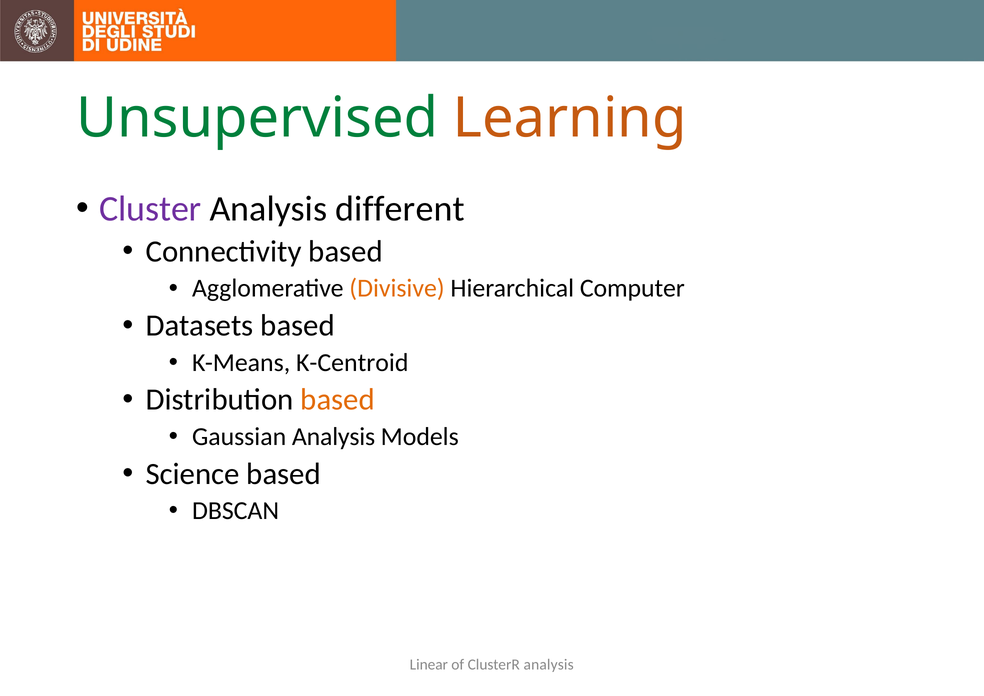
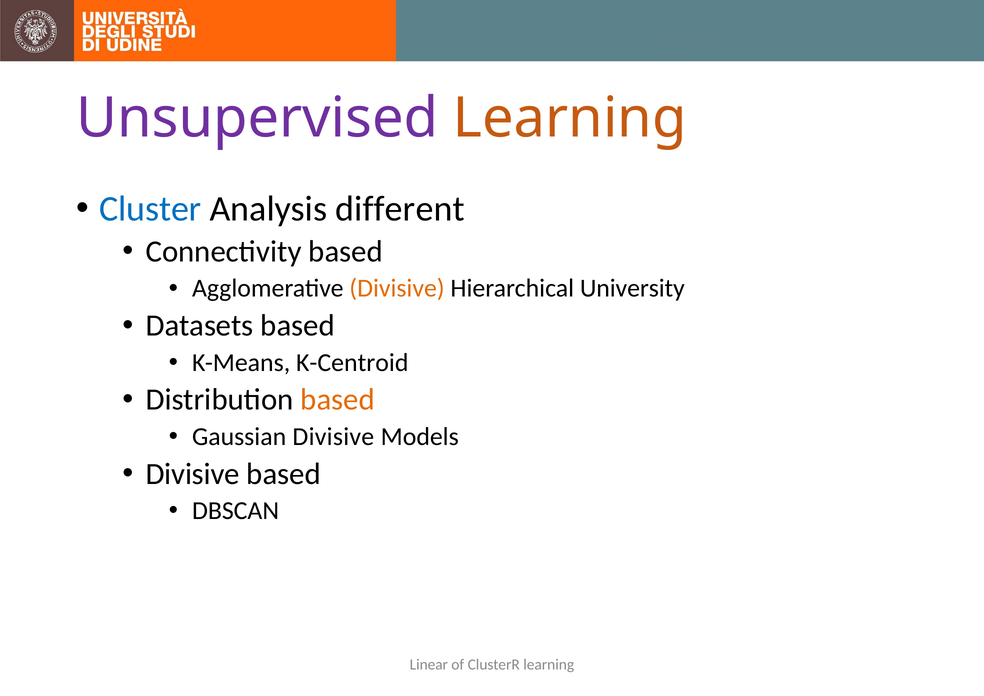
Unsupervised colour: green -> purple (257, 118)
Cluster colour: purple -> blue (150, 209)
Computer: Computer -> University (632, 288)
Gaussian Analysis: Analysis -> Divisive (333, 437)
Science: Science -> Divisive (193, 474)
ClusterR analysis: analysis -> learning (549, 664)
